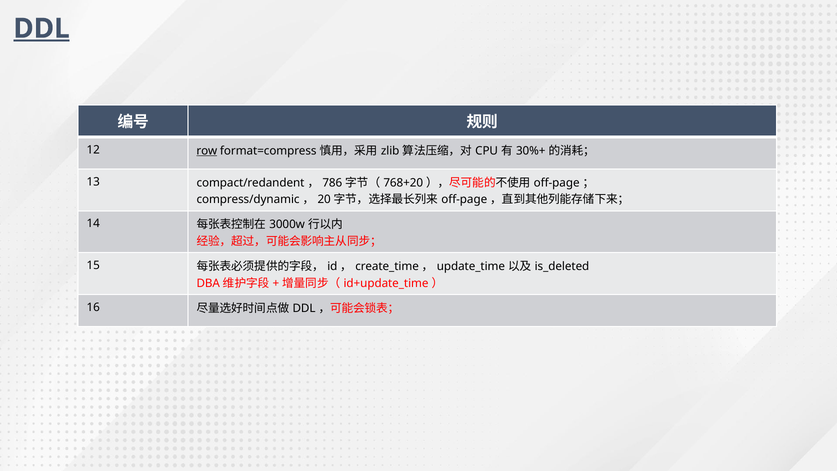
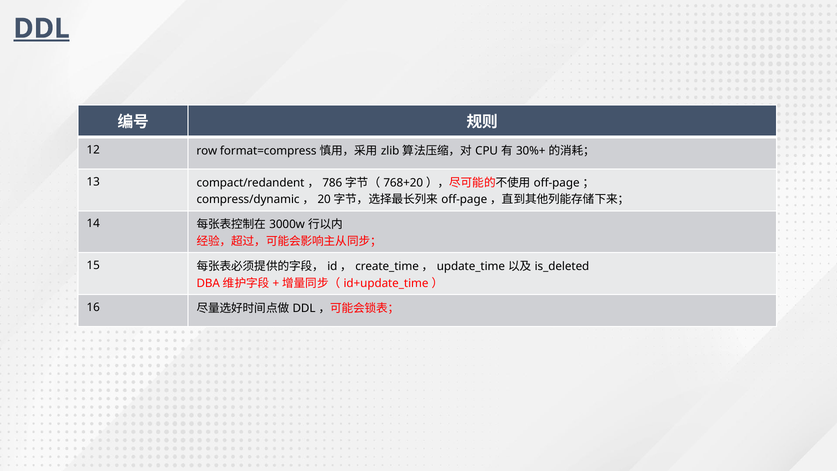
row underline: present -> none (207, 151)
